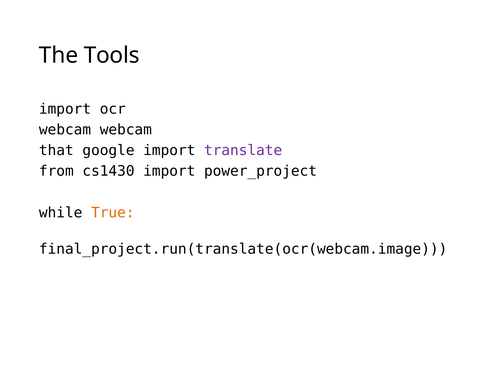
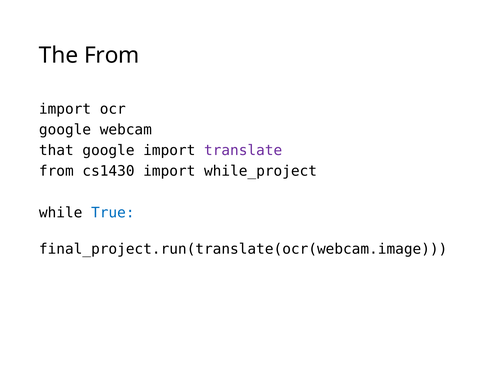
The Tools: Tools -> From (112, 56)
webcam: webcam -> google (65, 130)
power_project: power_project -> while_project (261, 171)
True colour: orange -> blue (113, 213)
